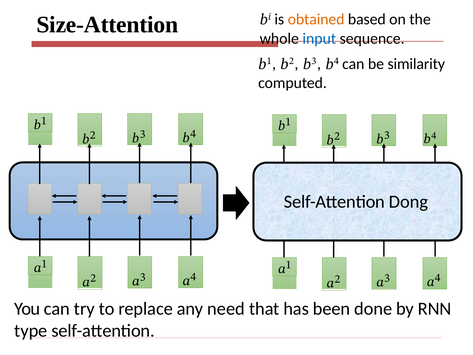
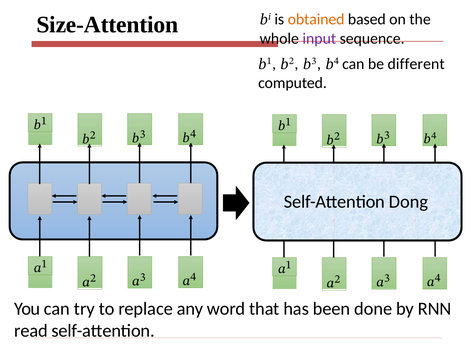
input colour: blue -> purple (319, 38)
similarity: similarity -> different (416, 64)
need: need -> word (226, 308)
type: type -> read (31, 331)
